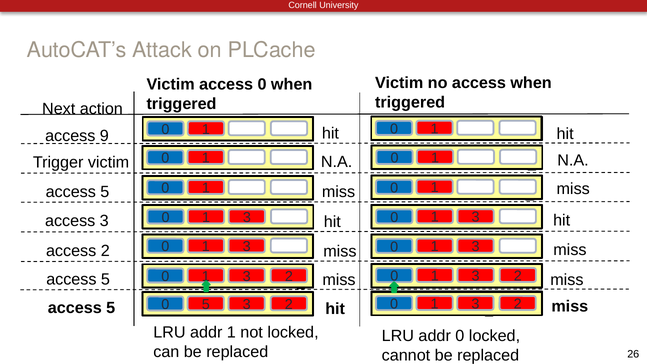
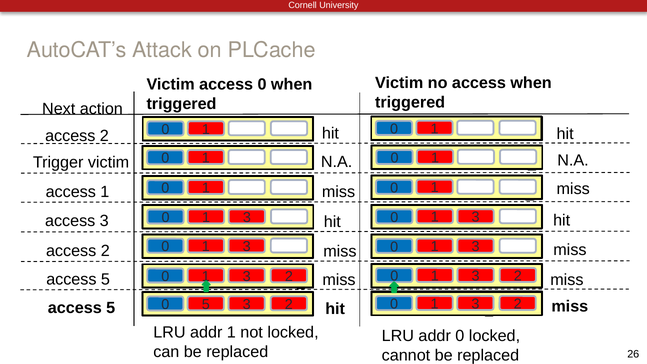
9: 9 -> 2 (104, 136)
5: 5 -> 1 (105, 192)
